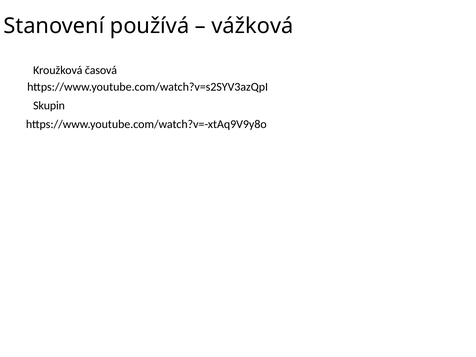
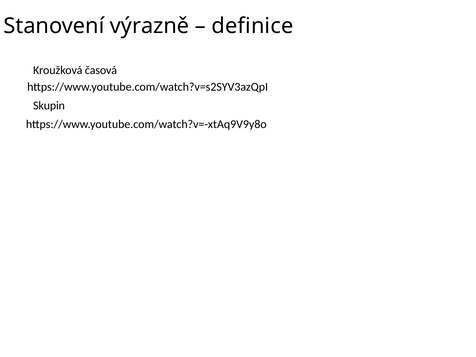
používá: používá -> výrazně (150, 26)
vážková: vážková -> definice (252, 26)
